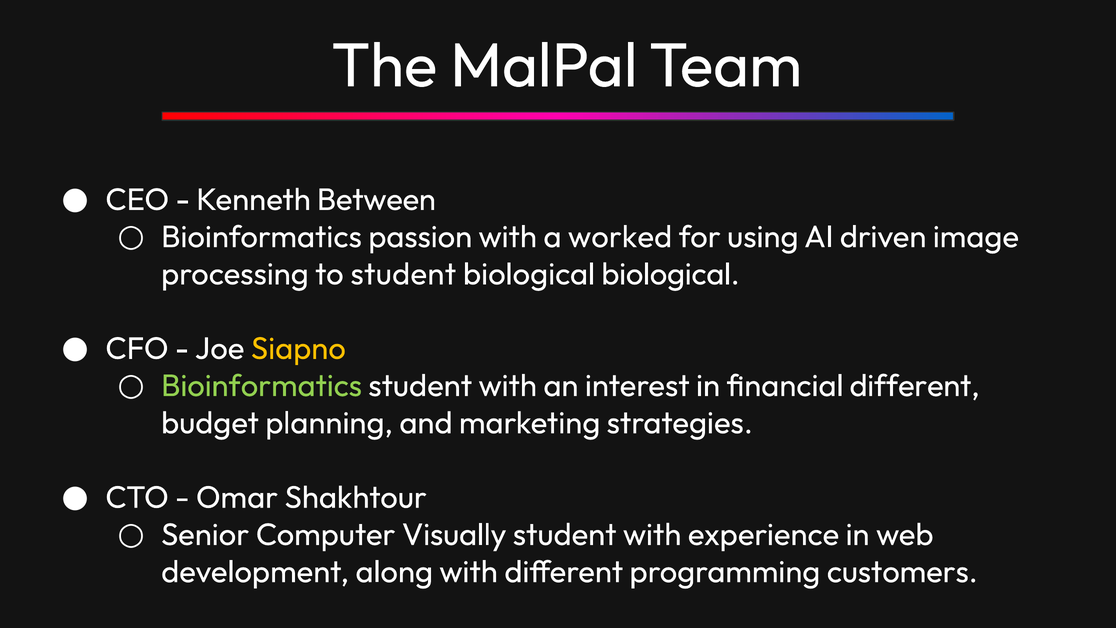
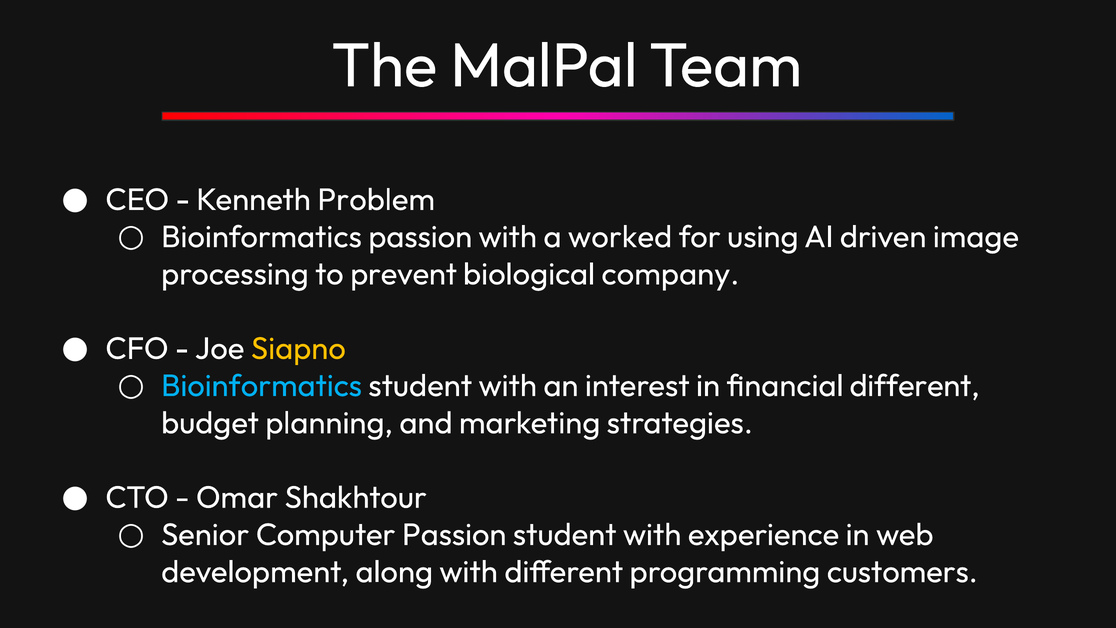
Between: Between -> Problem (376, 200)
to student: student -> prevent (404, 274)
biological biological: biological -> company (670, 274)
Bioinformatics colour: light green -> light blue (262, 386)
Computer Visually: Visually -> Passion (454, 535)
